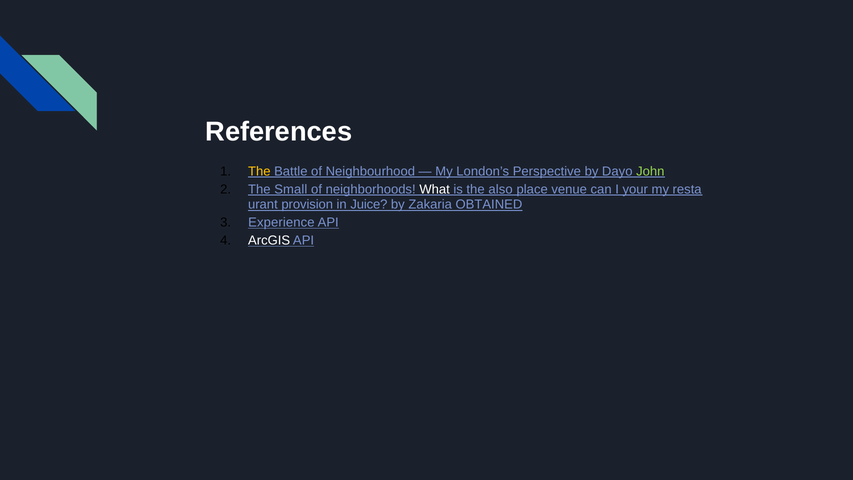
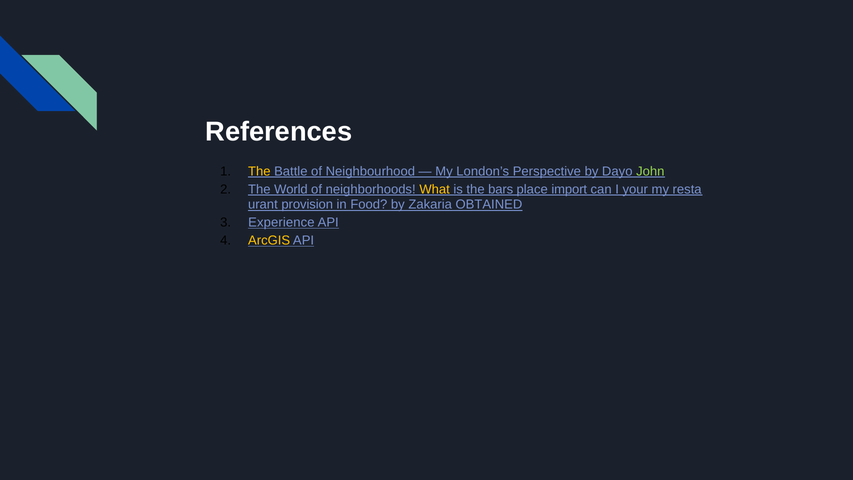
Small: Small -> World (291, 189)
What colour: white -> yellow (435, 189)
also: also -> bars (501, 189)
venue: venue -> import (569, 189)
Juice: Juice -> Food (369, 205)
ArcGIS colour: white -> yellow (269, 241)
